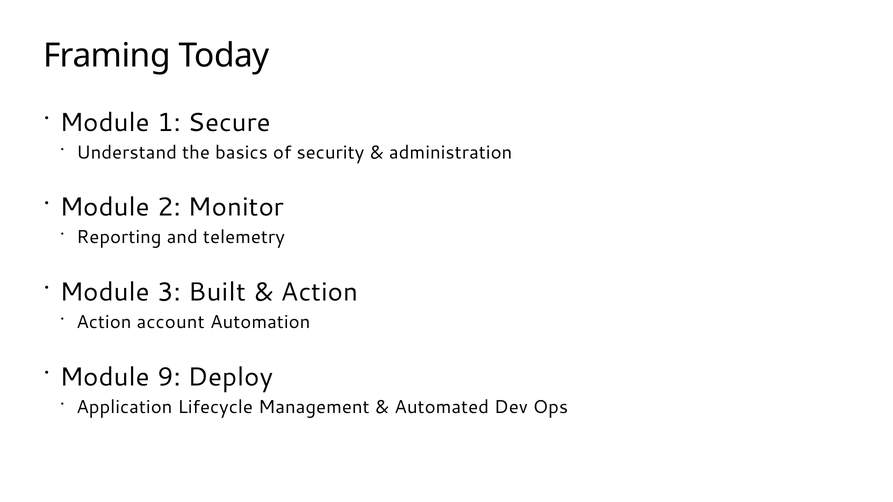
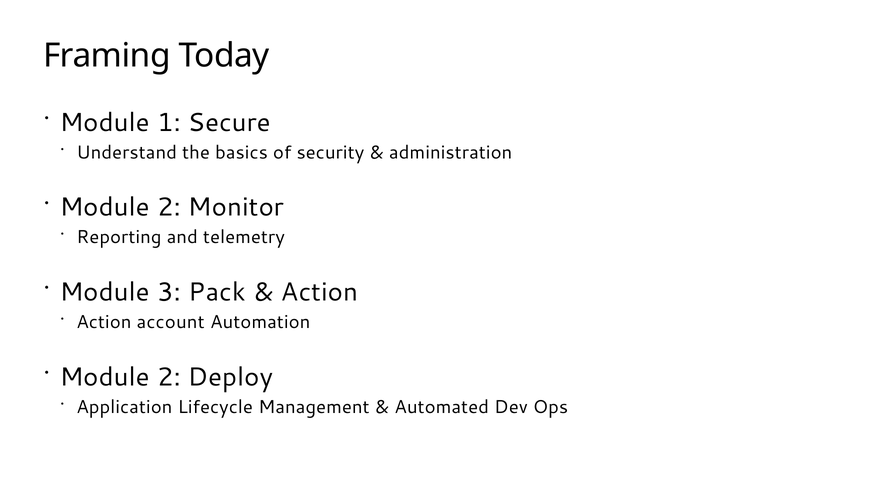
Built: Built -> Pack (217, 292)
9: 9 -> 2 (169, 377)
